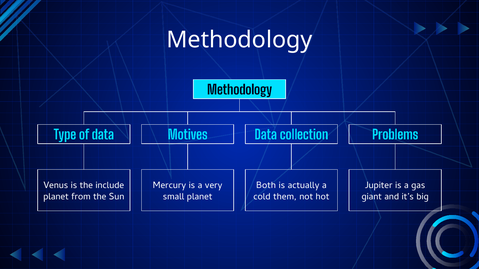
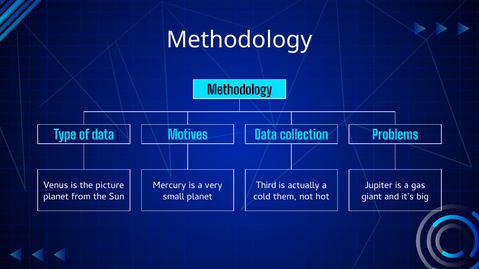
include: include -> picture (110, 185)
Both: Both -> Third (266, 185)
